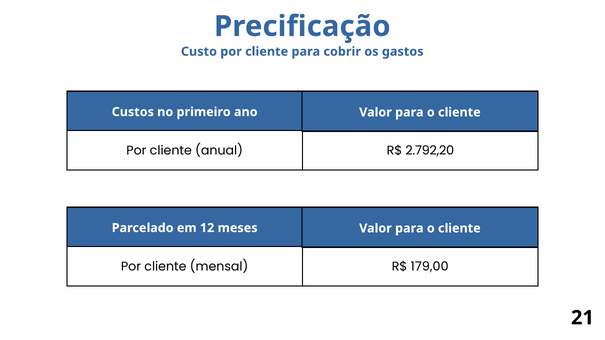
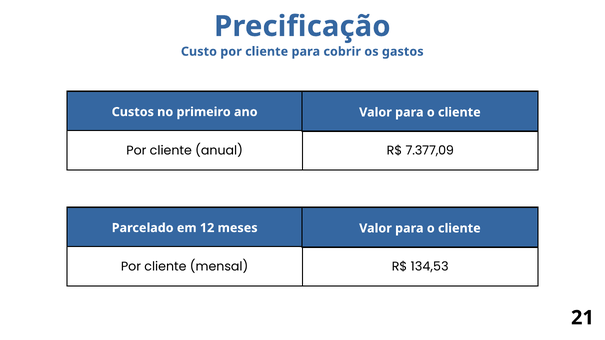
2.792,20: 2.792,20 -> 7.377,09 (430, 151)
179,00: 179,00 -> 134,53 (430, 267)
